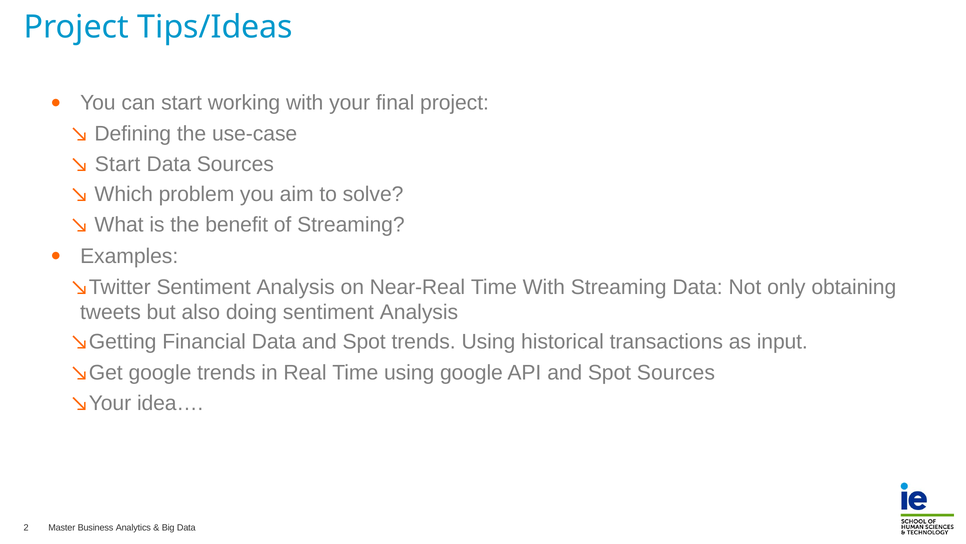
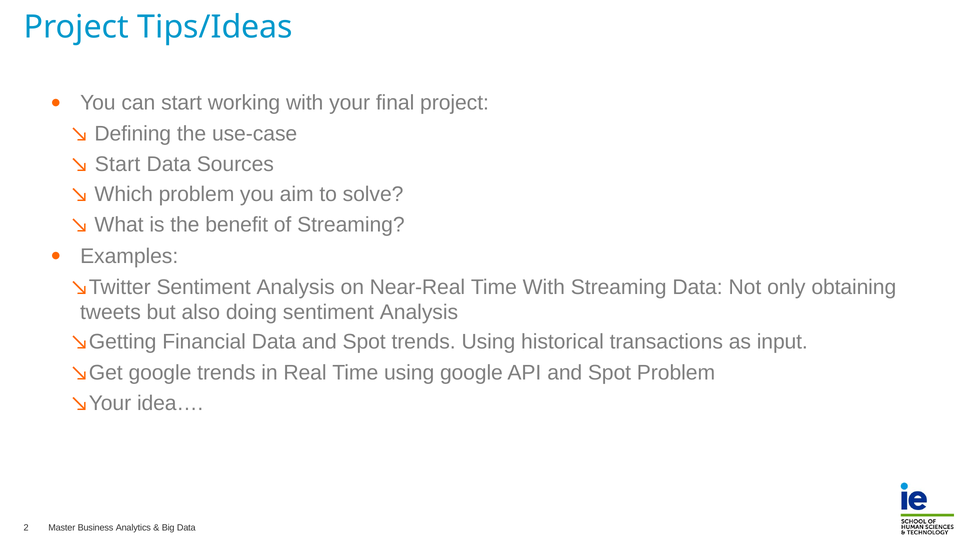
Spot Sources: Sources -> Problem (676, 372)
